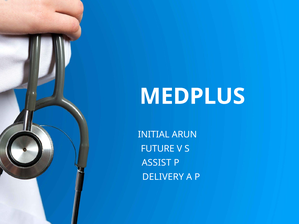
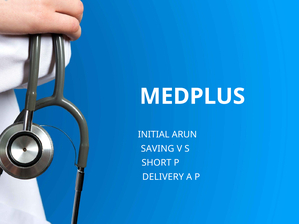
FUTURE: FUTURE -> SAVING (158, 149)
ASSIST: ASSIST -> SHORT (156, 163)
